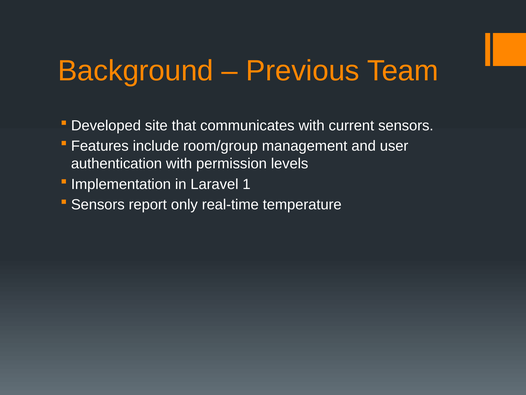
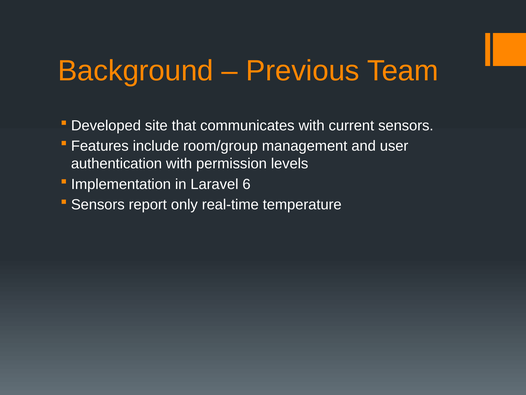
1: 1 -> 6 (247, 184)
